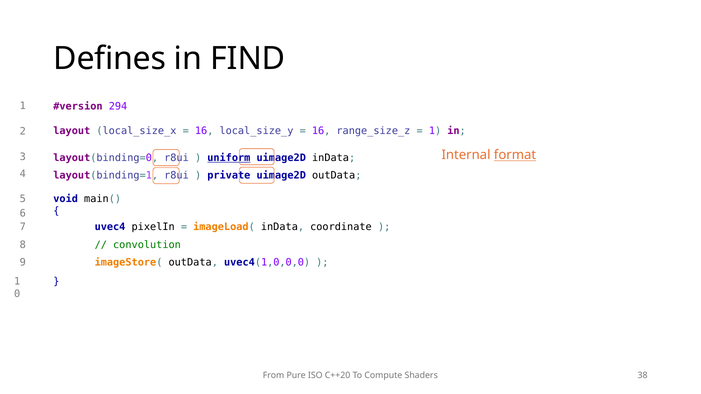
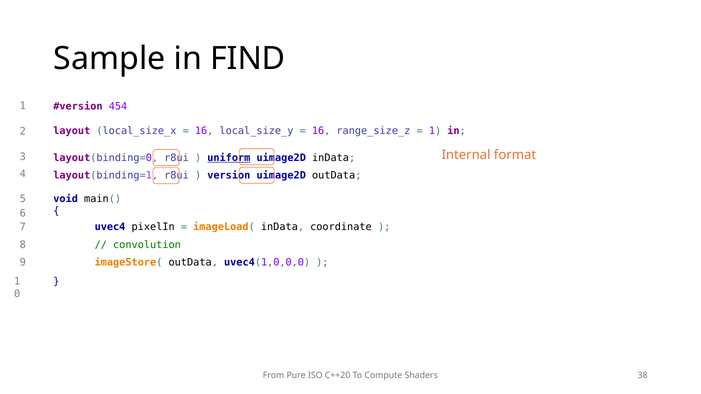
Defines: Defines -> Sample (110, 59)
294: 294 -> 454 (118, 107)
format underline: present -> none (515, 155)
private: private -> version (229, 176)
